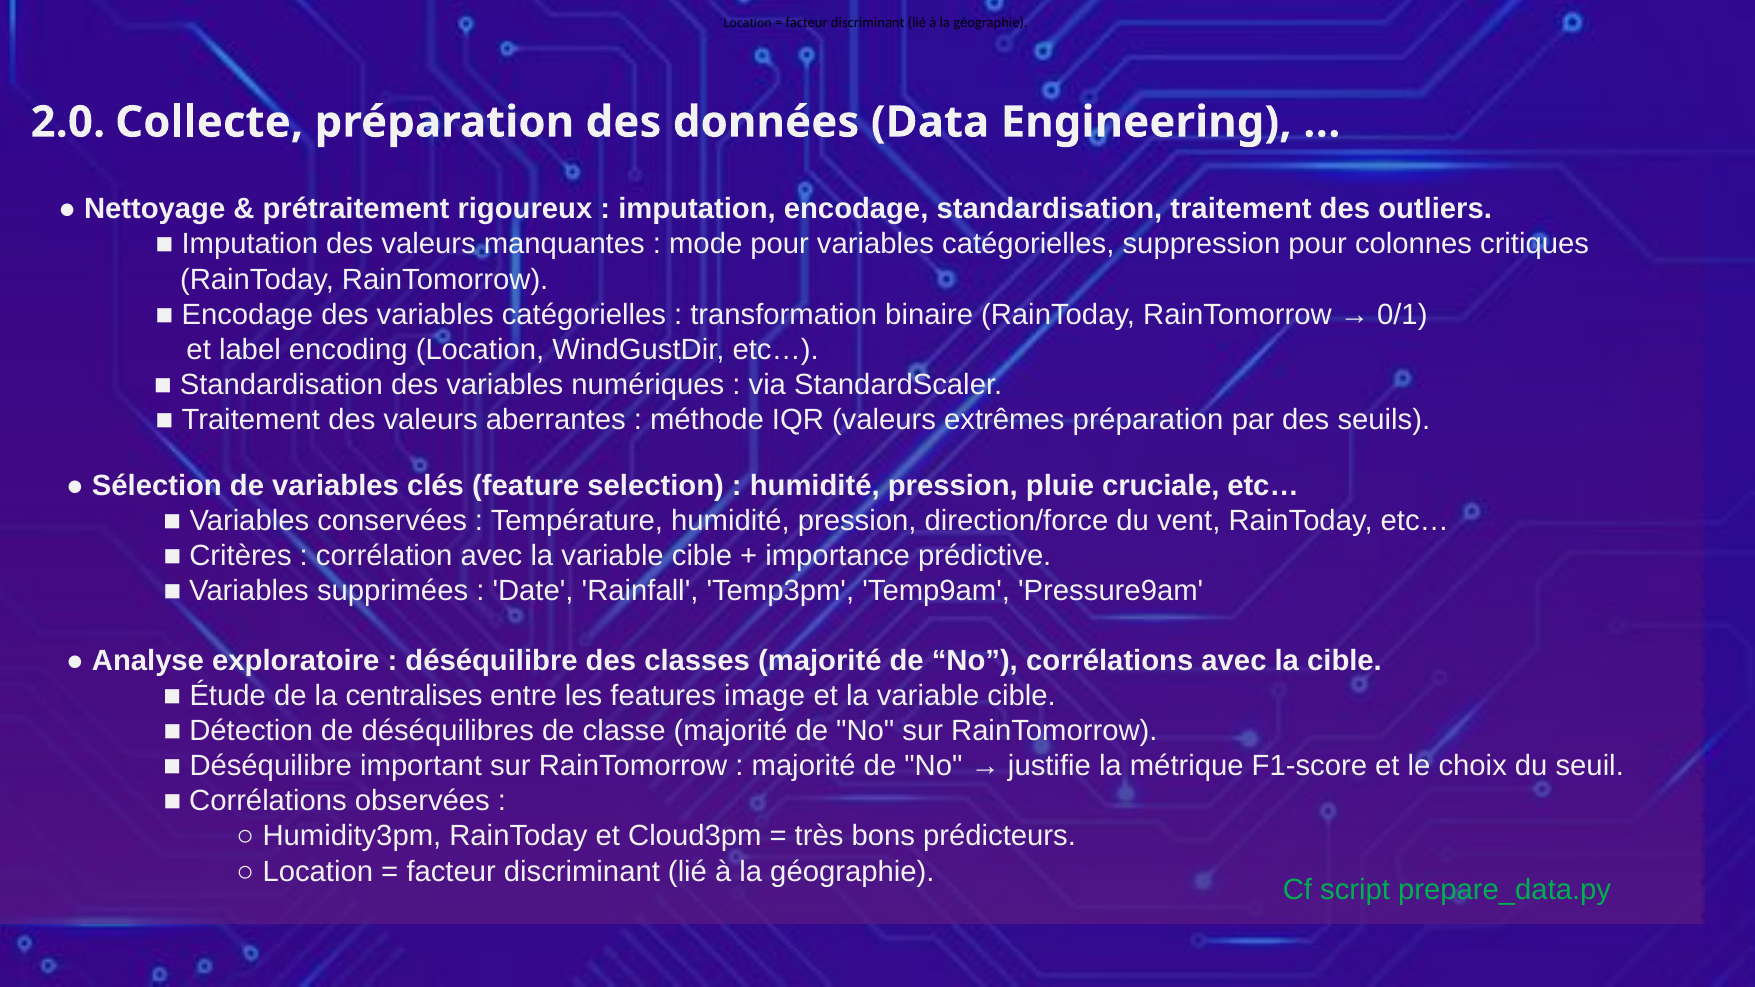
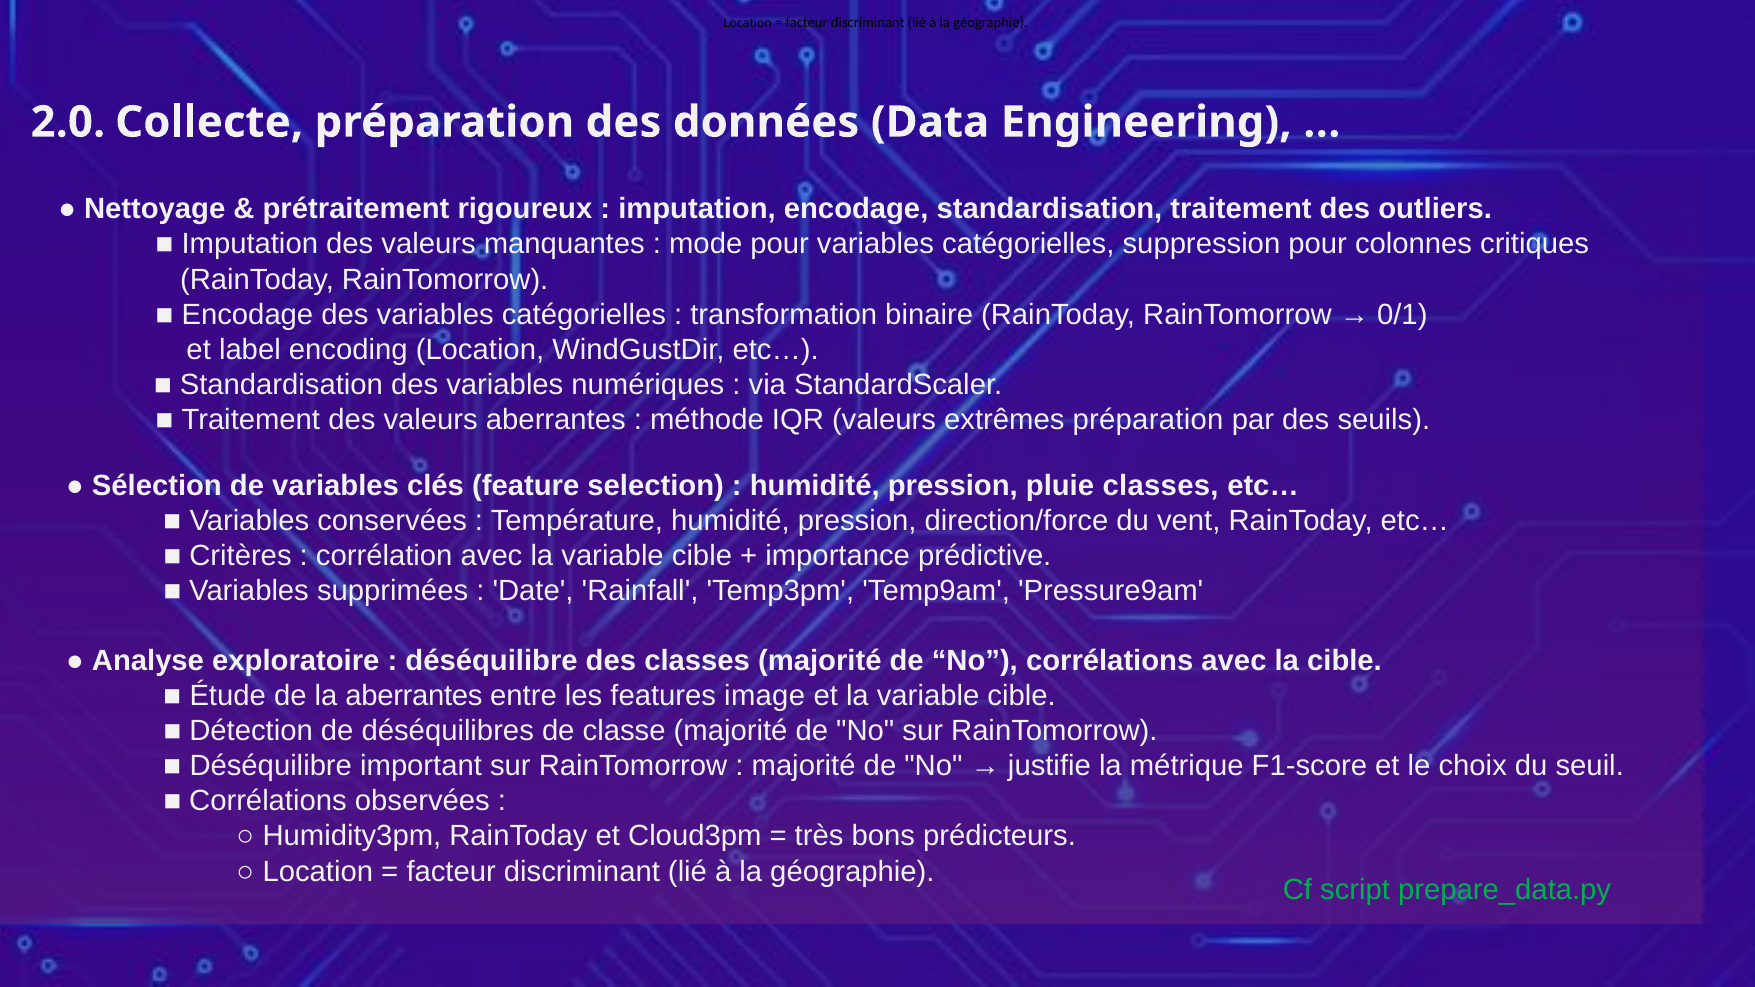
pluie cruciale: cruciale -> classes (1161, 485)
la centralises: centralises -> aberrantes (414, 696)
